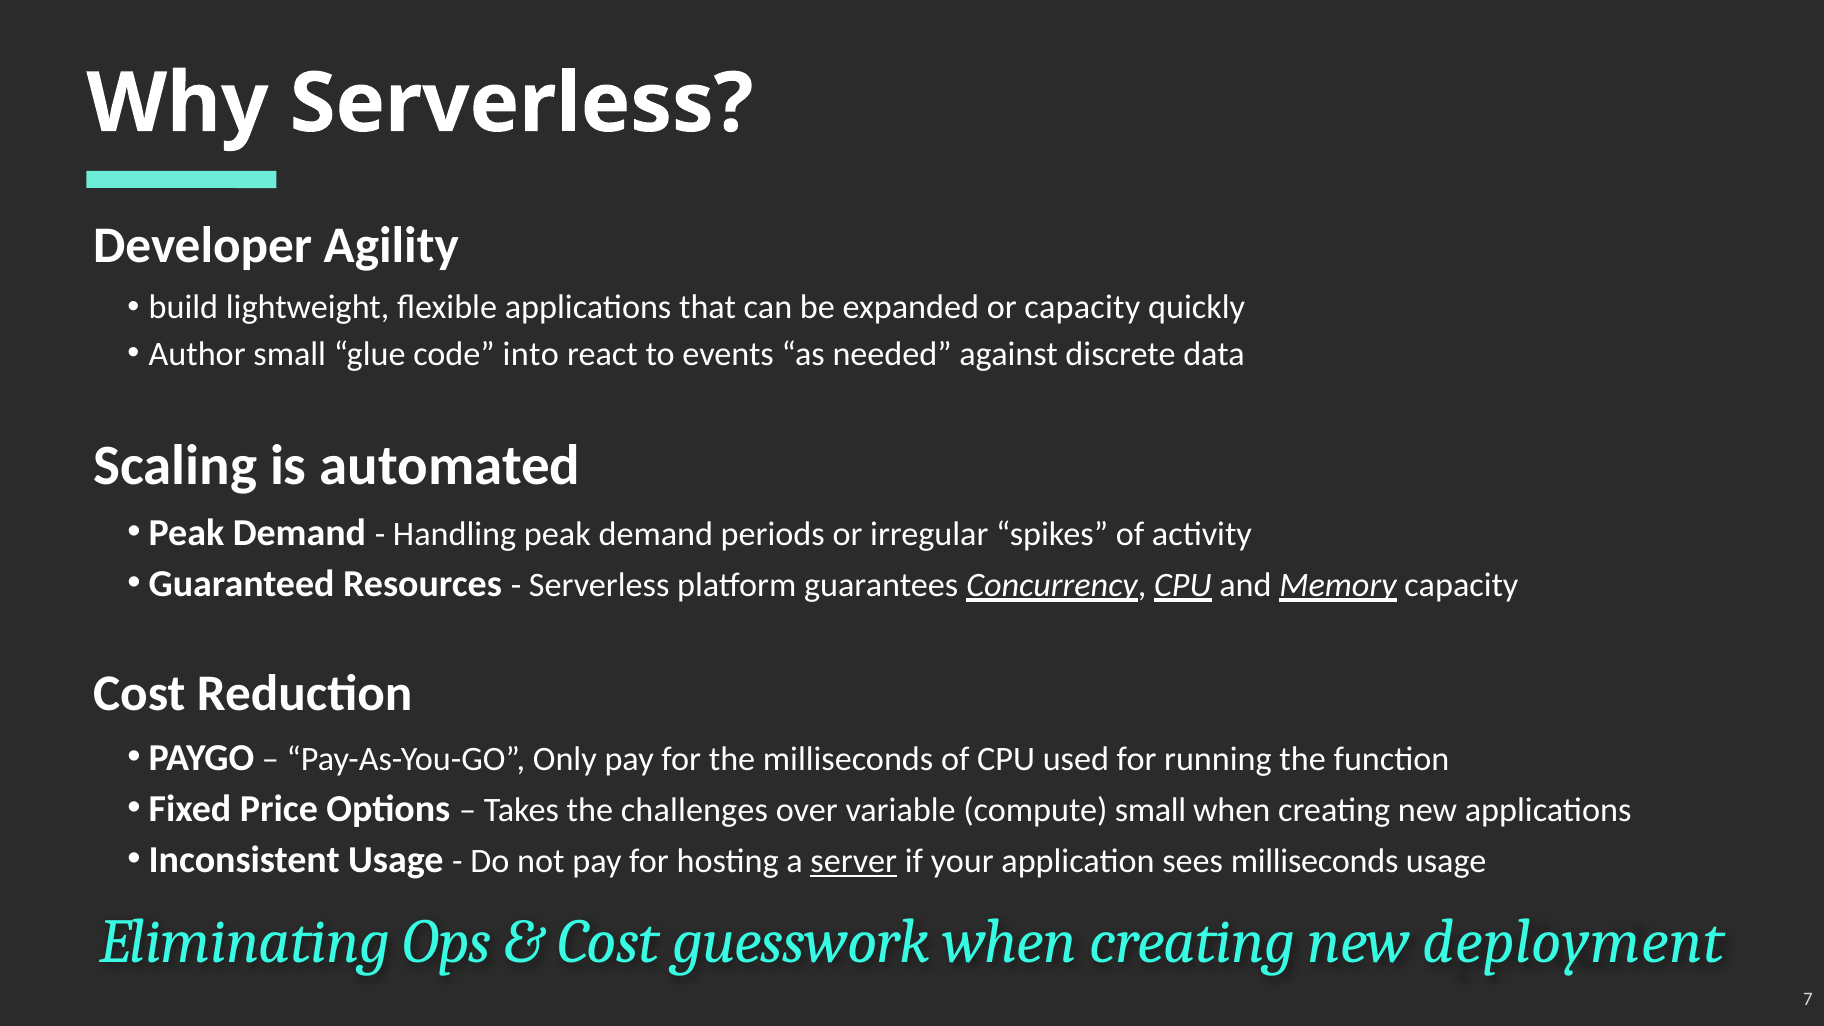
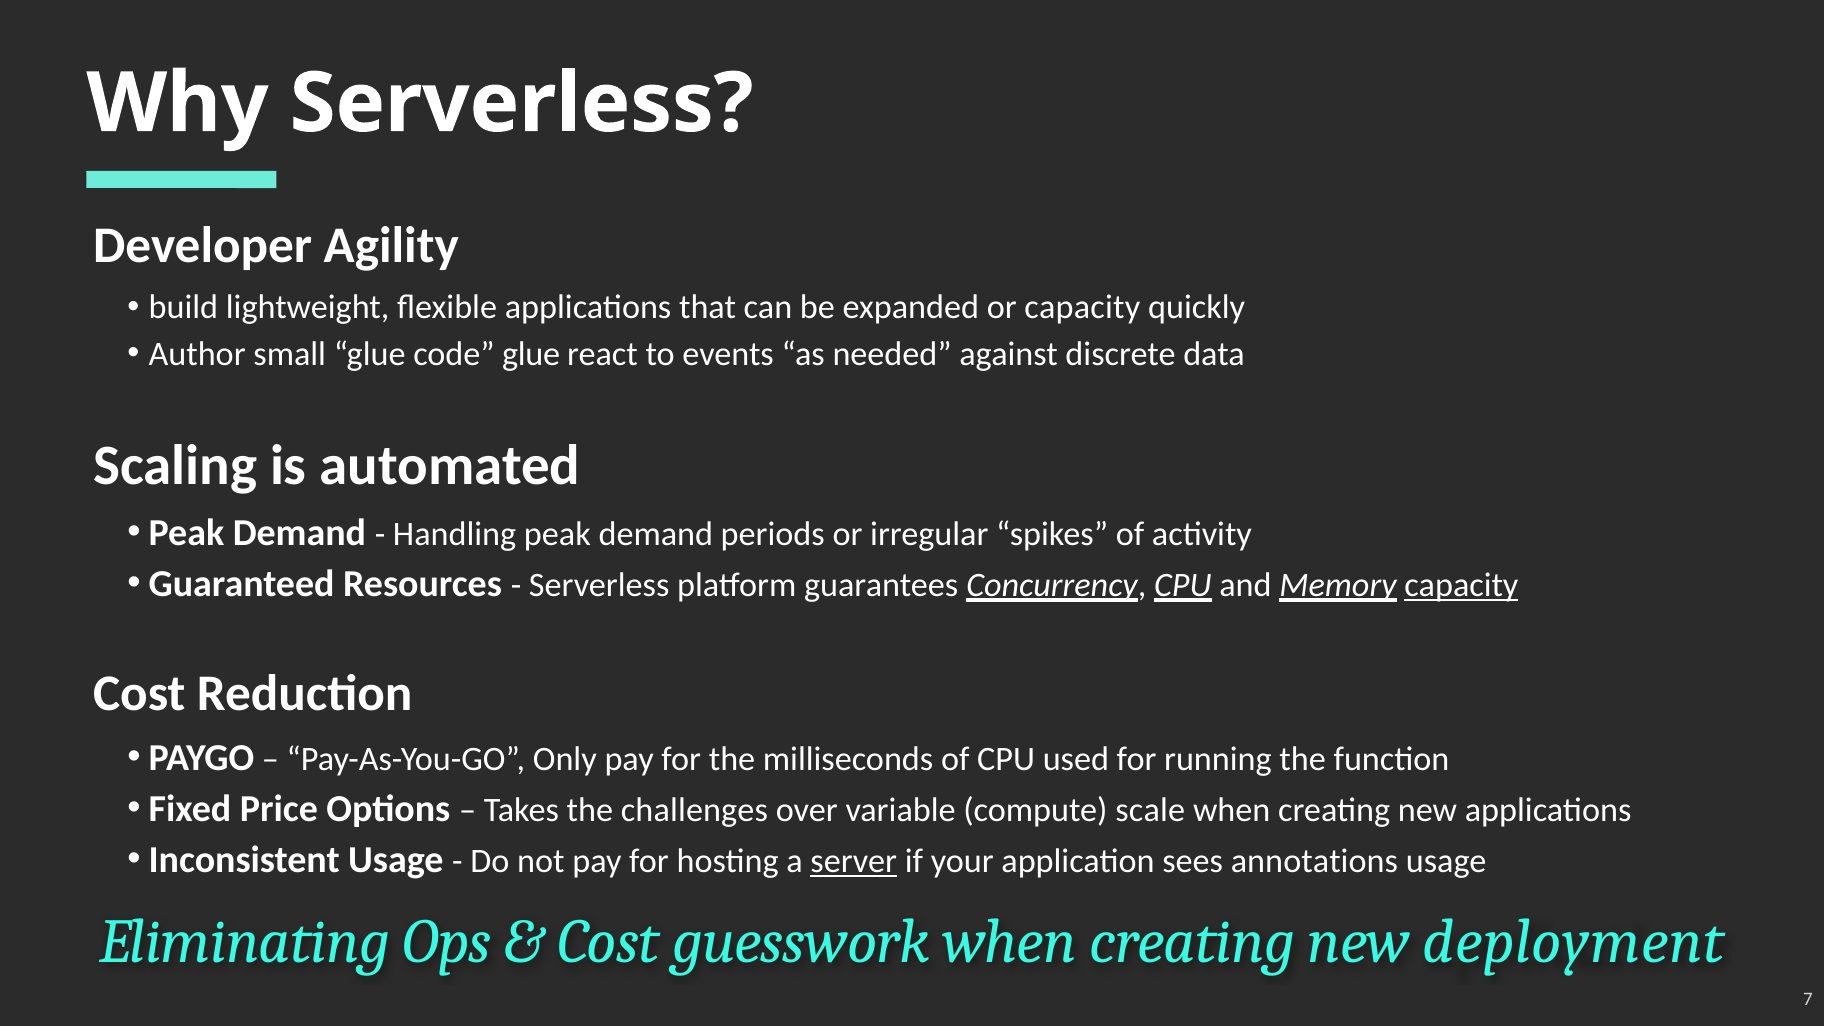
code into: into -> glue (531, 354)
capacity underline: none -> present (1461, 585)
compute small: small -> scale (1150, 810)
sees milliseconds: milliseconds -> annotations (1314, 861)
